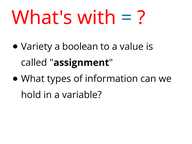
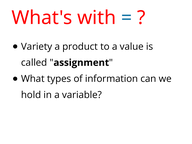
boolean: boolean -> product (80, 47)
